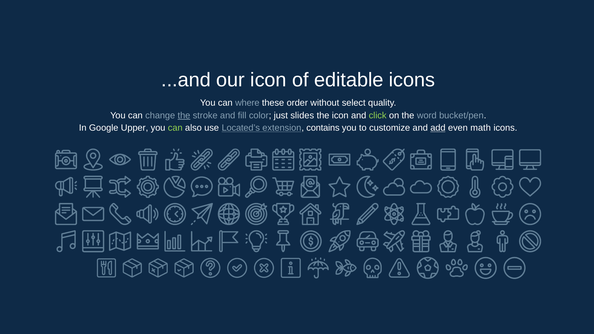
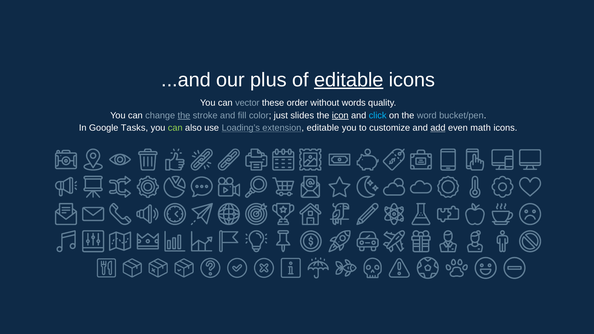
our icon: icon -> plus (268, 80)
editable underline: none -> present (349, 80)
where: where -> vector (247, 103)
select: select -> words (354, 103)
icon underline: none -> present (340, 115)
click colour: light green -> light blue (378, 115)
Upper: Upper -> Tasks (134, 128)
Located’s: Located’s -> Loading’s (241, 128)
extension contains: contains -> editable (323, 128)
